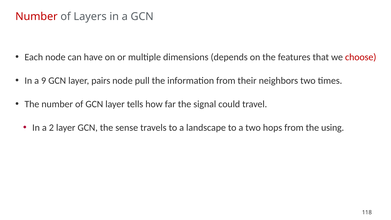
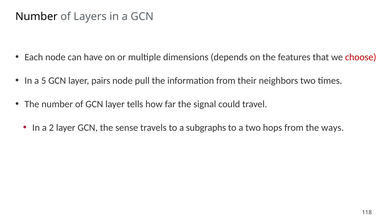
Number colour: red -> black (37, 17)
9: 9 -> 5 (44, 81)
landscape: landscape -> subgraphs (206, 128)
using: using -> ways (333, 128)
